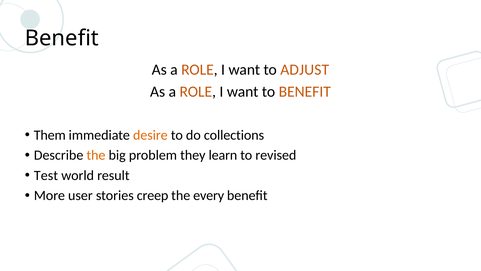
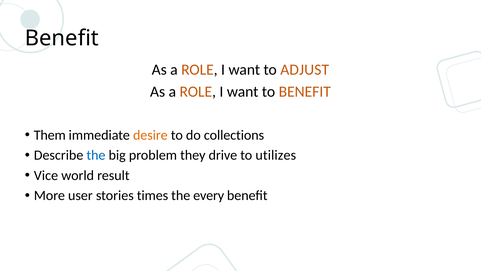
the colour: orange -> blue (96, 155)
learn: learn -> drive (223, 155)
revised: revised -> utilizes (276, 155)
Test: Test -> Vice (46, 175)
creep: creep -> times (153, 195)
